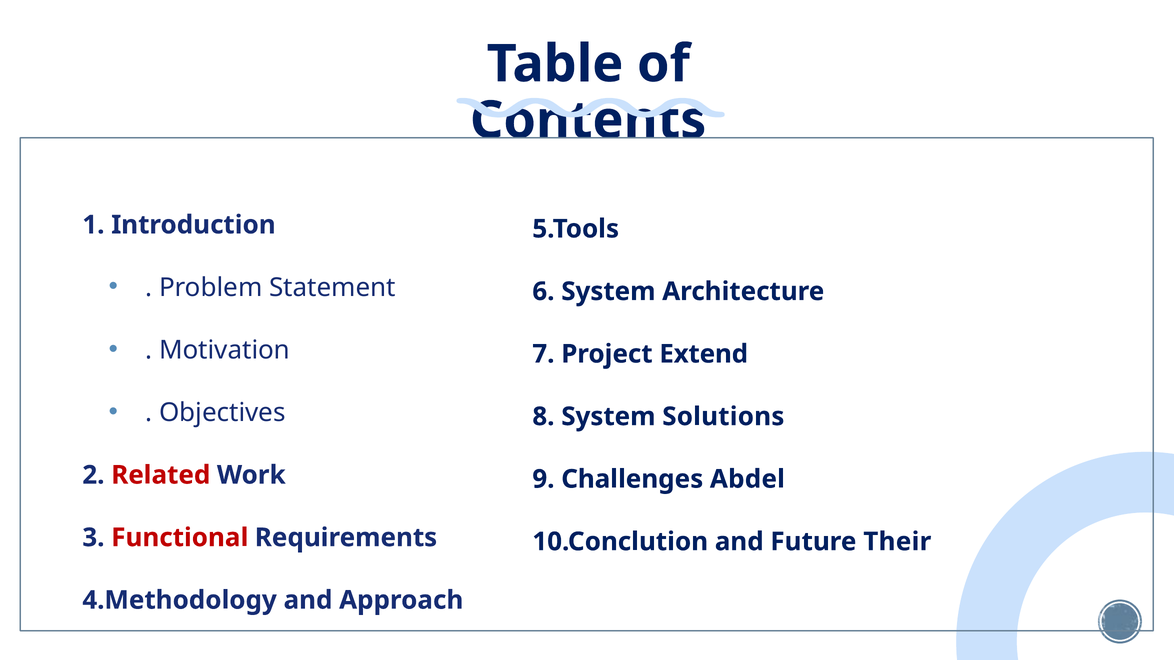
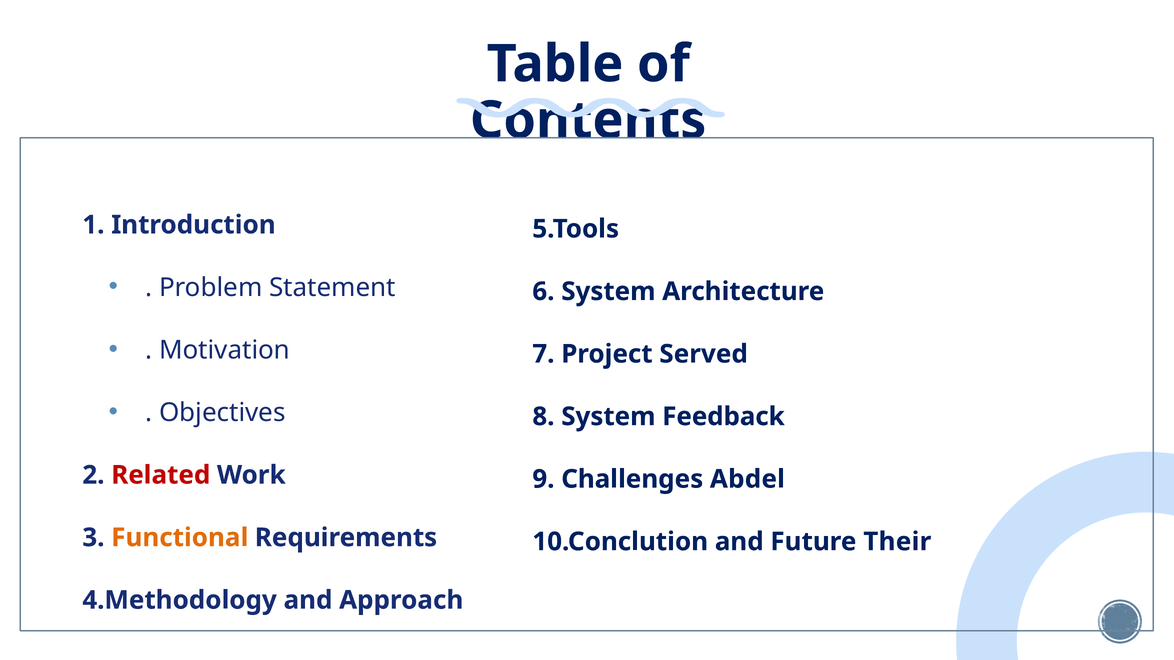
Extend: Extend -> Served (704, 354)
Solutions: Solutions -> Feedback (723, 417)
Functional colour: red -> orange (180, 538)
